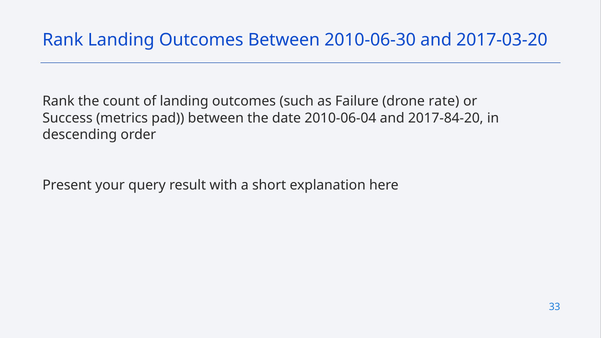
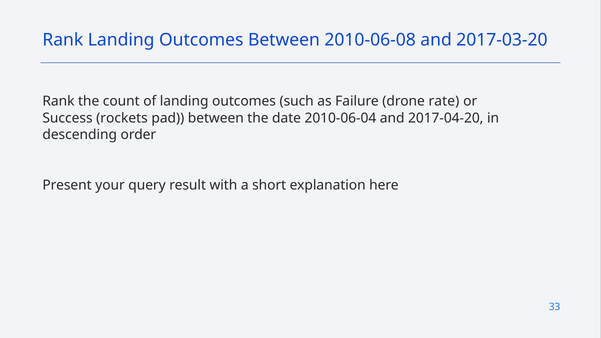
2010-06-30: 2010-06-30 -> 2010-06-08 (370, 40)
metrics: metrics -> rockets (122, 118)
2017-84-20: 2017-84-20 -> 2017-04-20 (446, 118)
